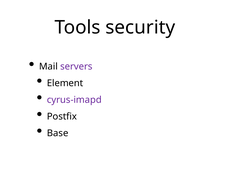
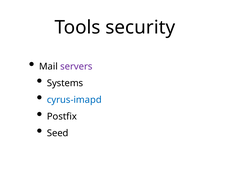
Element: Element -> Systems (65, 83)
cyrus-imapd colour: purple -> blue (74, 100)
Base: Base -> Seed (58, 134)
